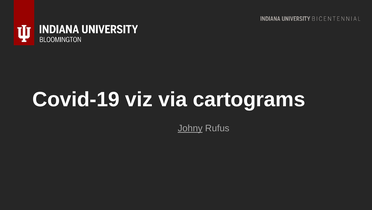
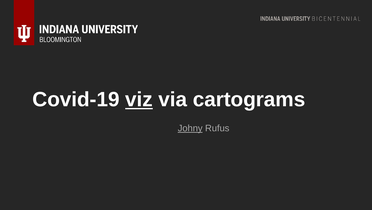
viz underline: none -> present (139, 99)
